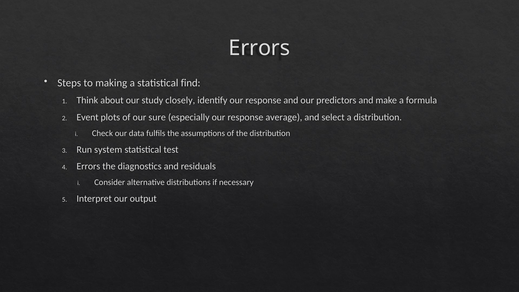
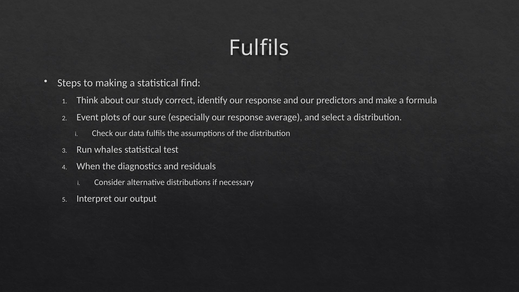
Errors: Errors -> Fulfils (259, 48)
closely: closely -> correct (180, 100)
system: system -> whales (108, 149)
Errors: Errors -> When (88, 166)
